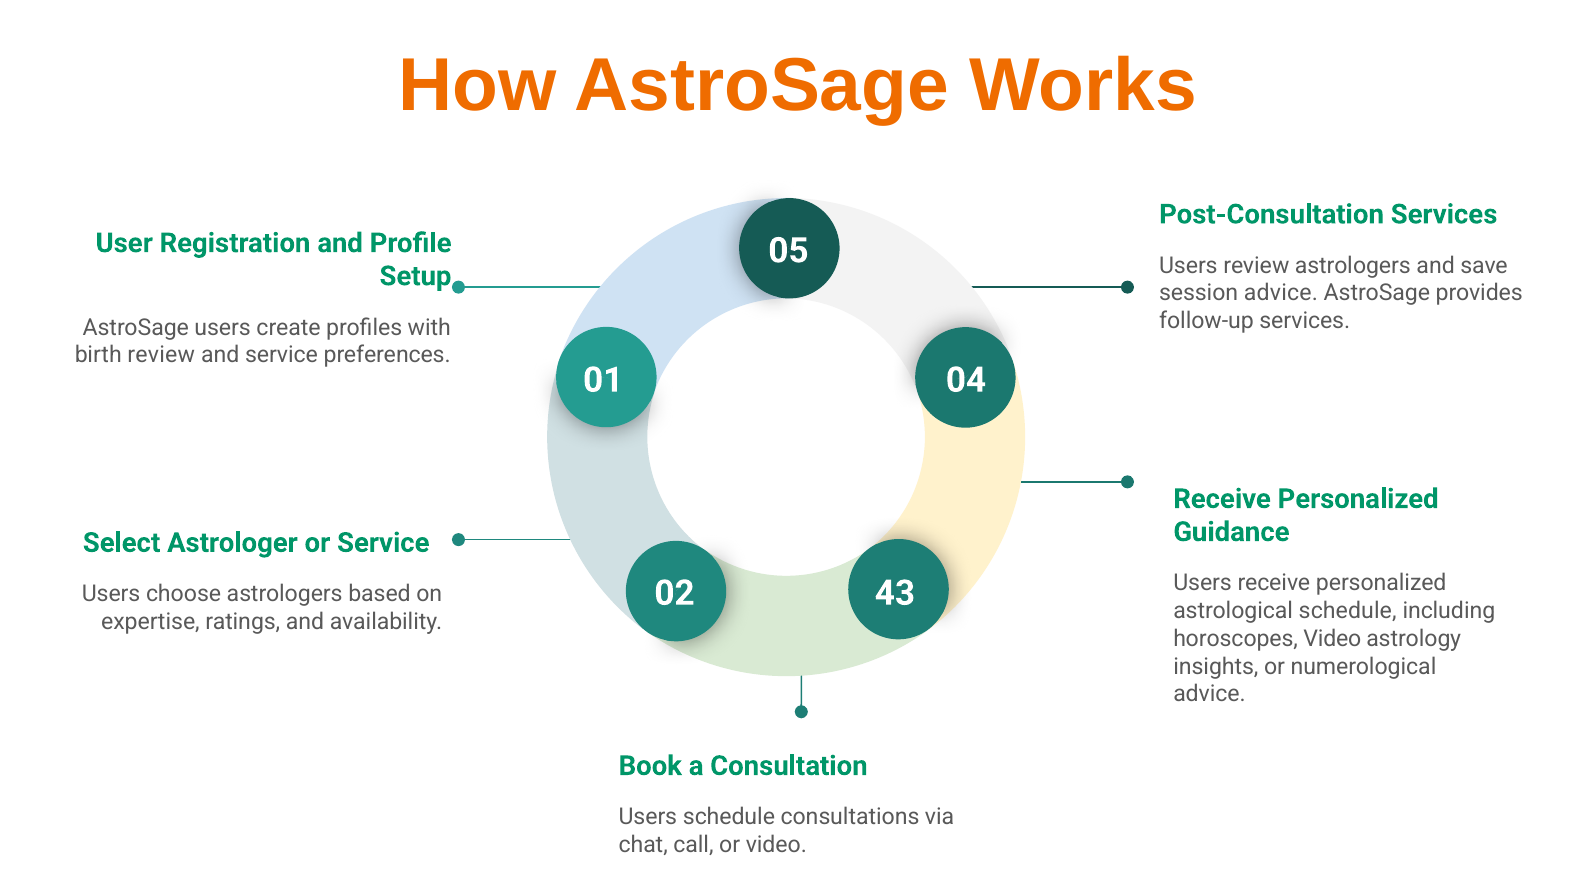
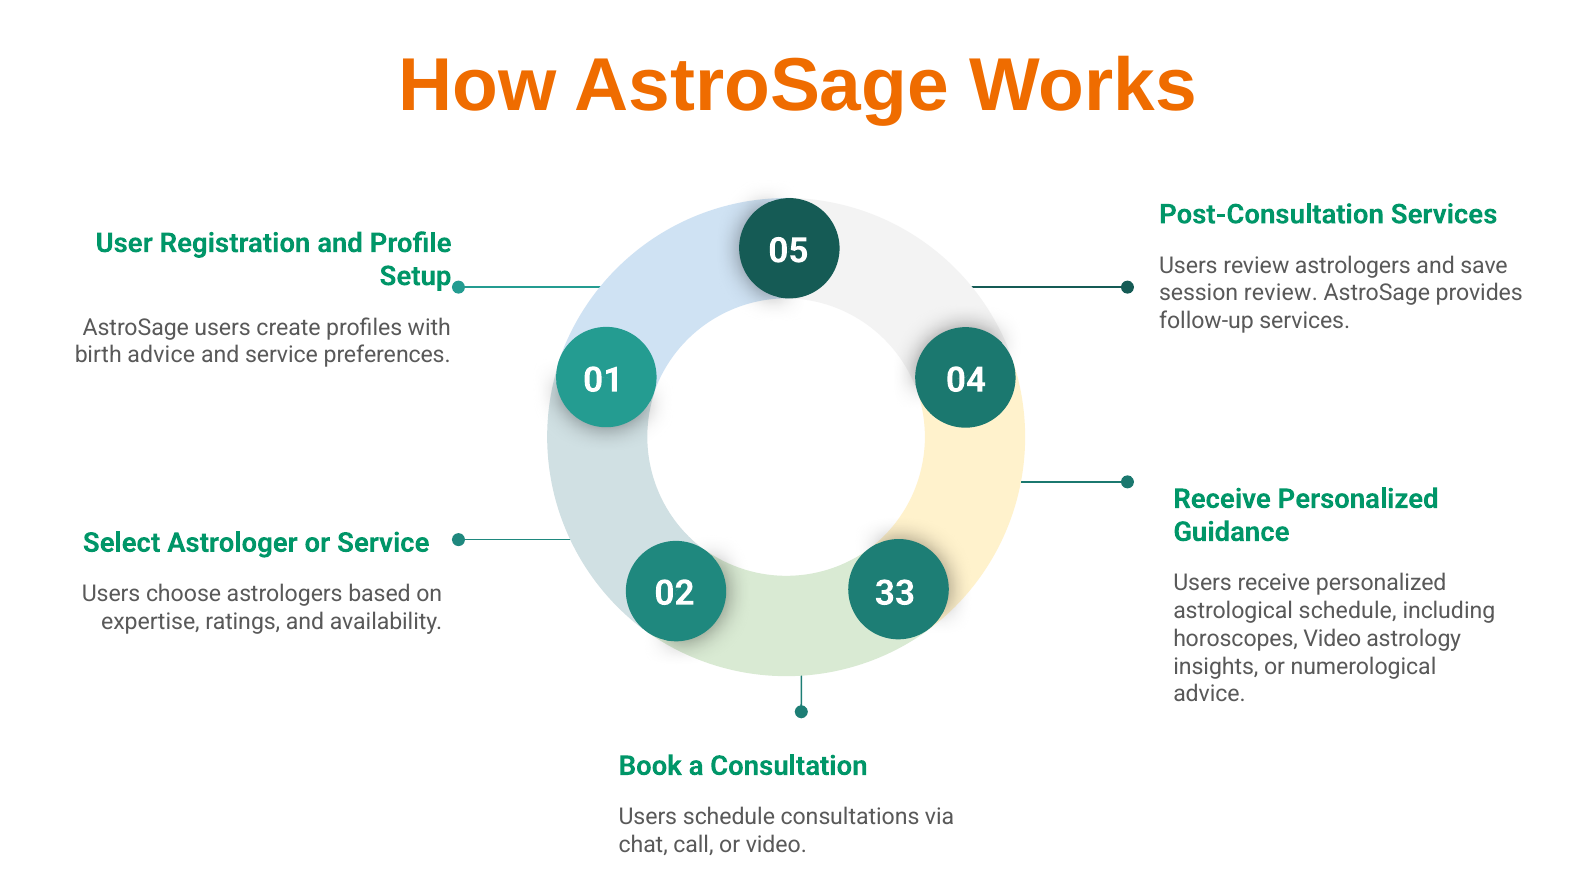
session advice: advice -> review (1281, 293)
birth review: review -> advice (161, 355)
43: 43 -> 33 (895, 593)
